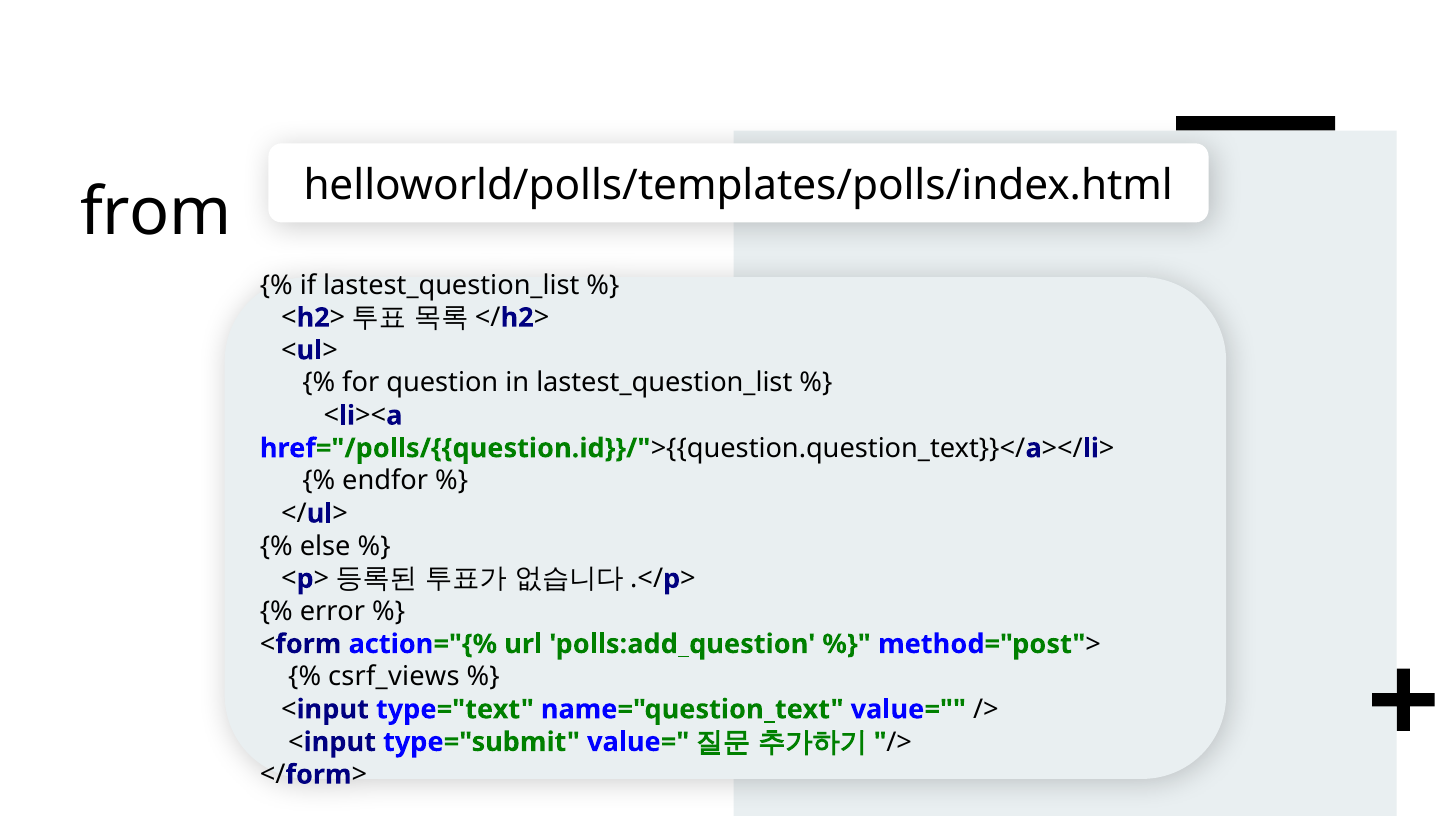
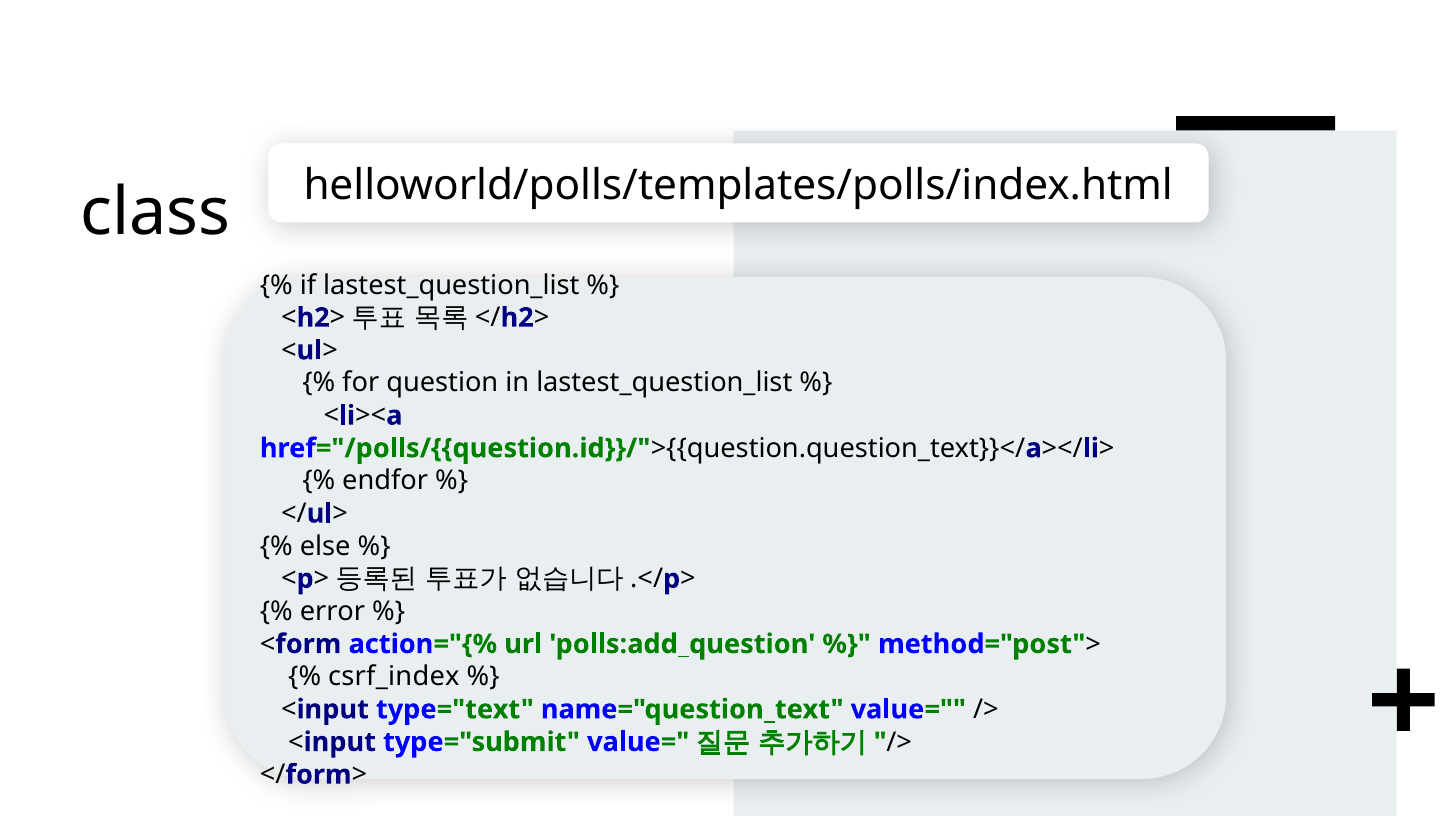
from: from -> class (155, 212)
csrf_views: csrf_views -> csrf_index (394, 677)
